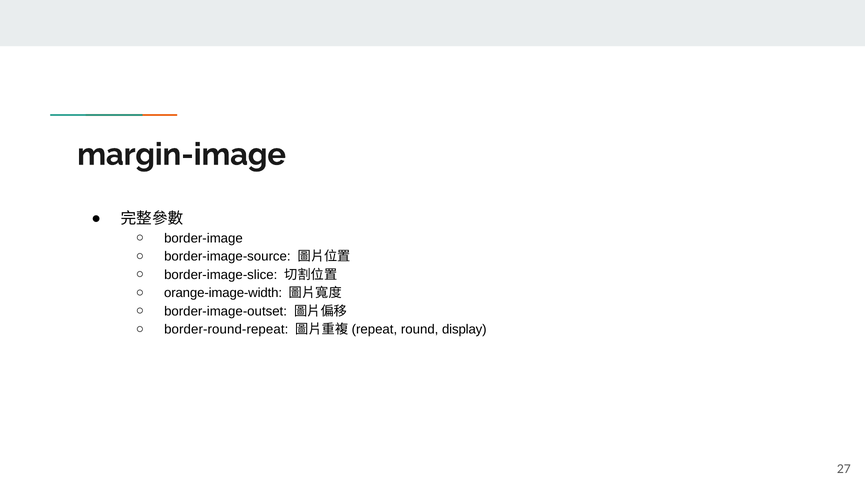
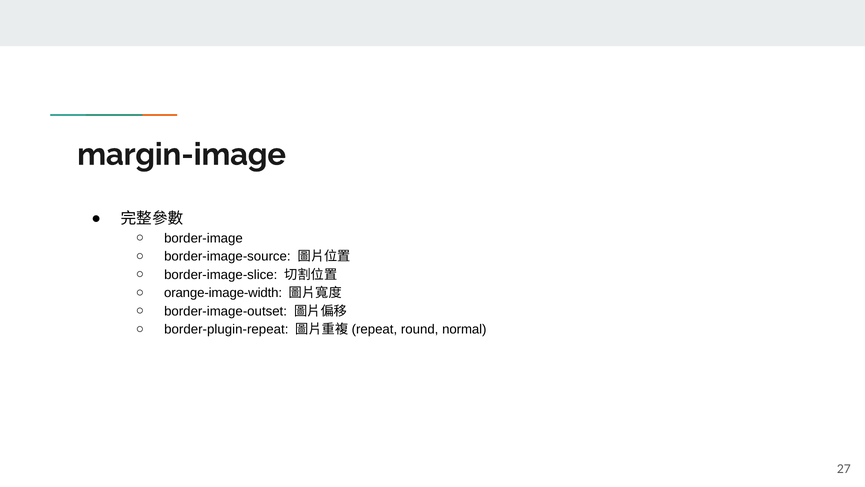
border-round-repeat: border-round-repeat -> border-plugin-repeat (226, 329)
display: display -> normal (464, 329)
